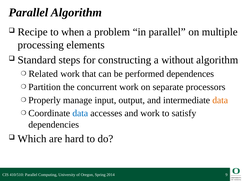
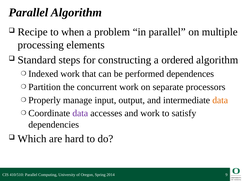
without: without -> ordered (178, 60)
Related: Related -> Indexed (43, 74)
data colour: blue -> purple (80, 114)
